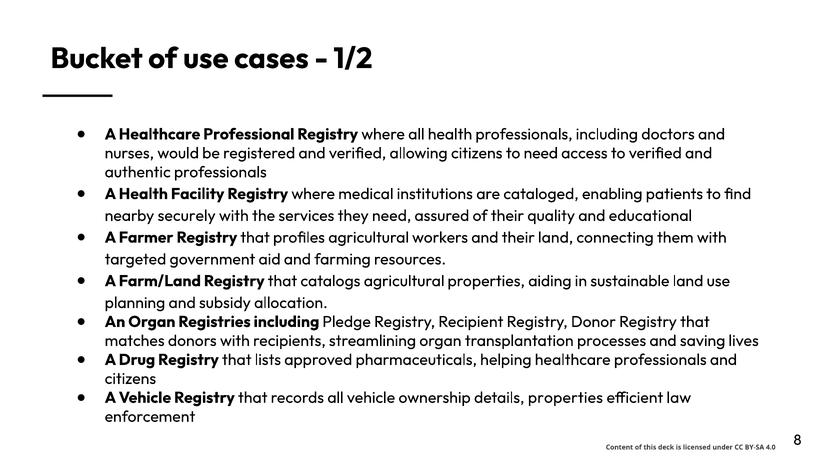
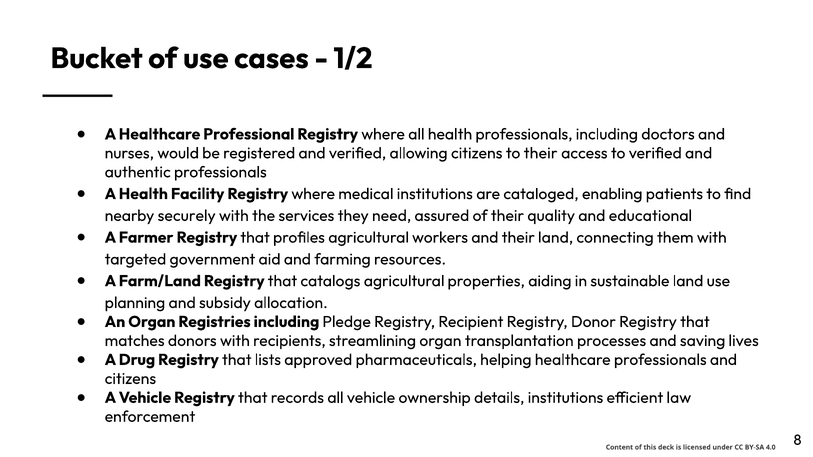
to need: need -> their (541, 153)
details properties: properties -> institutions (566, 398)
